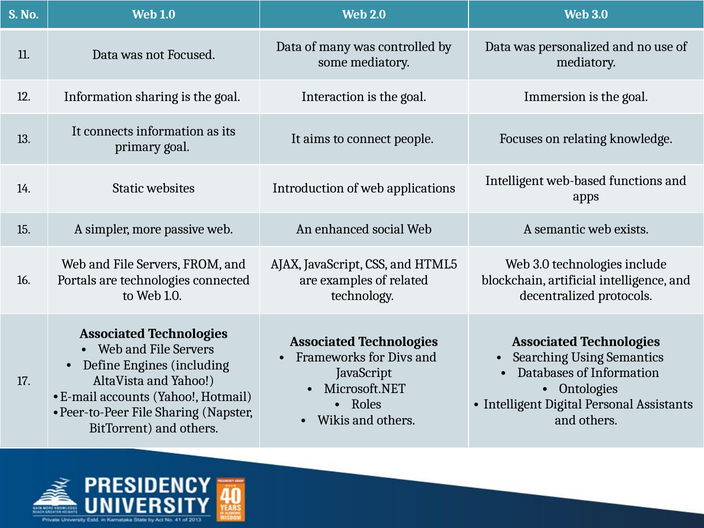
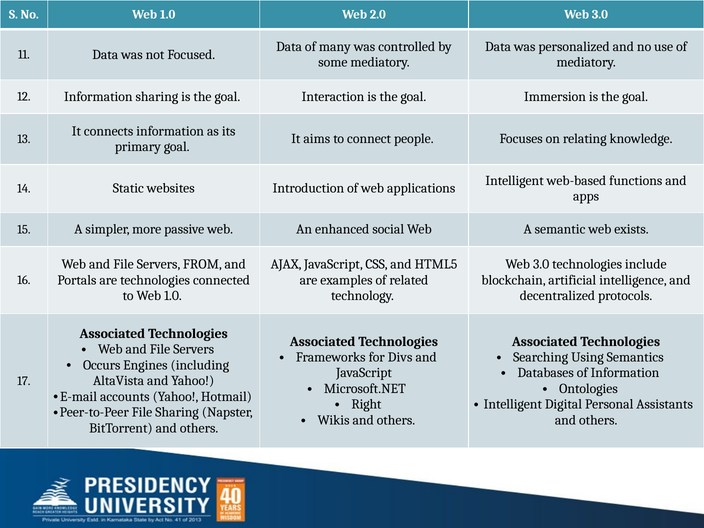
Define: Define -> Occurs (102, 365)
Roles: Roles -> Right (366, 404)
